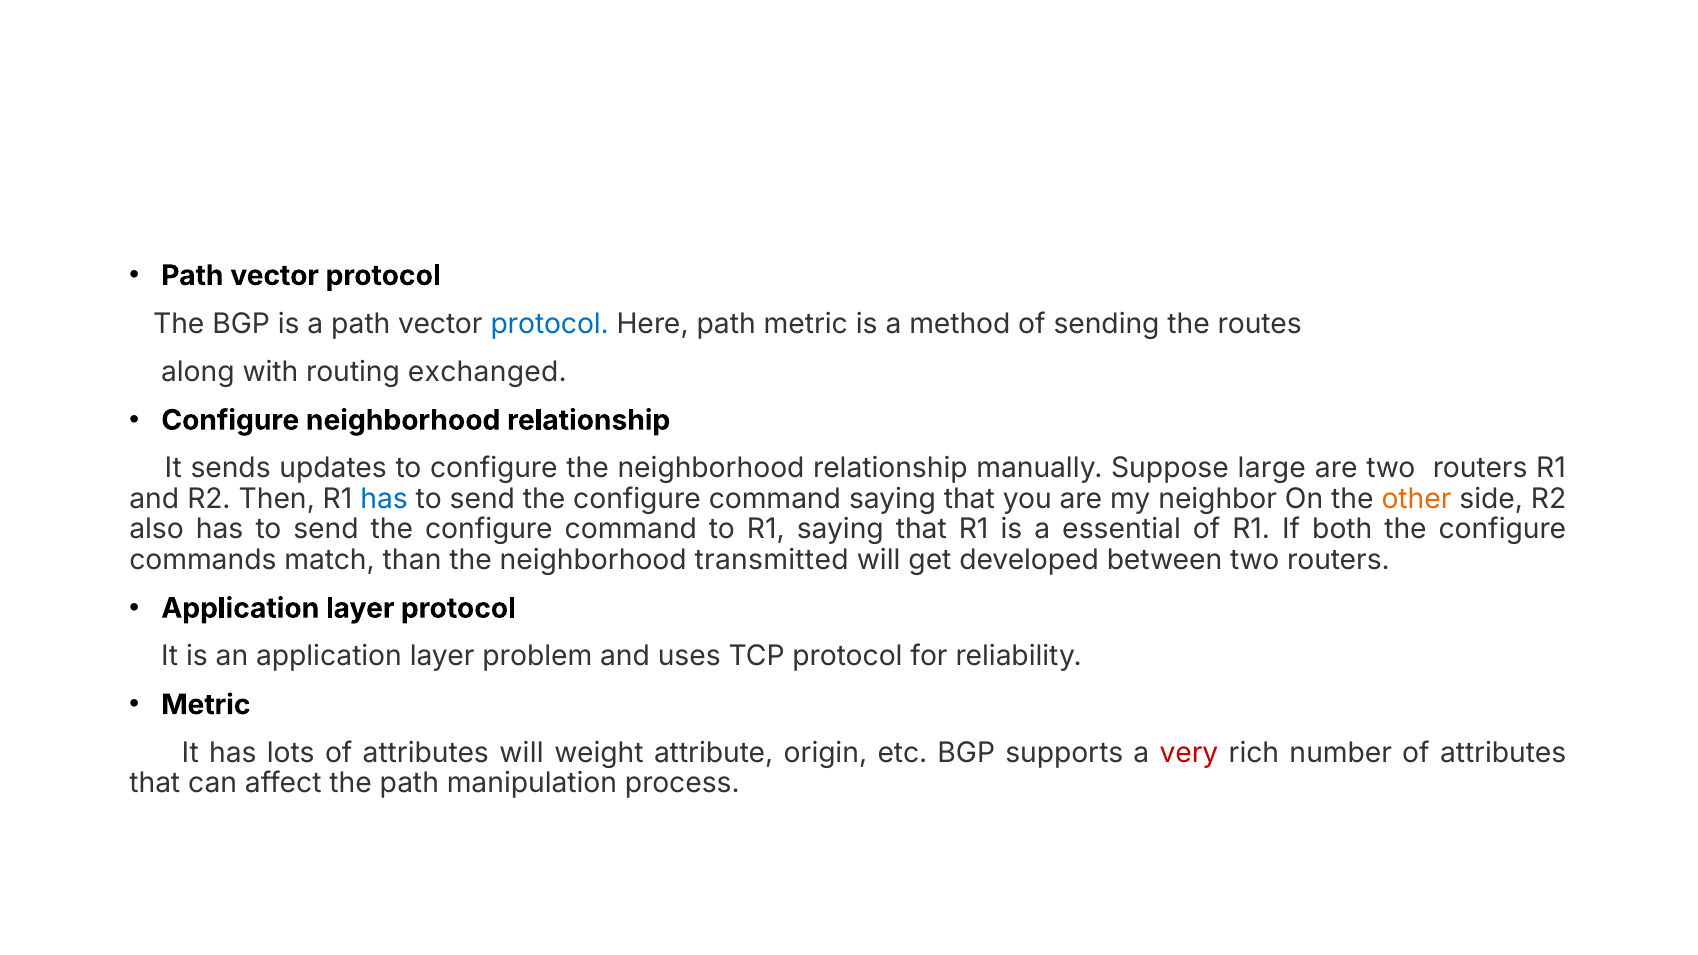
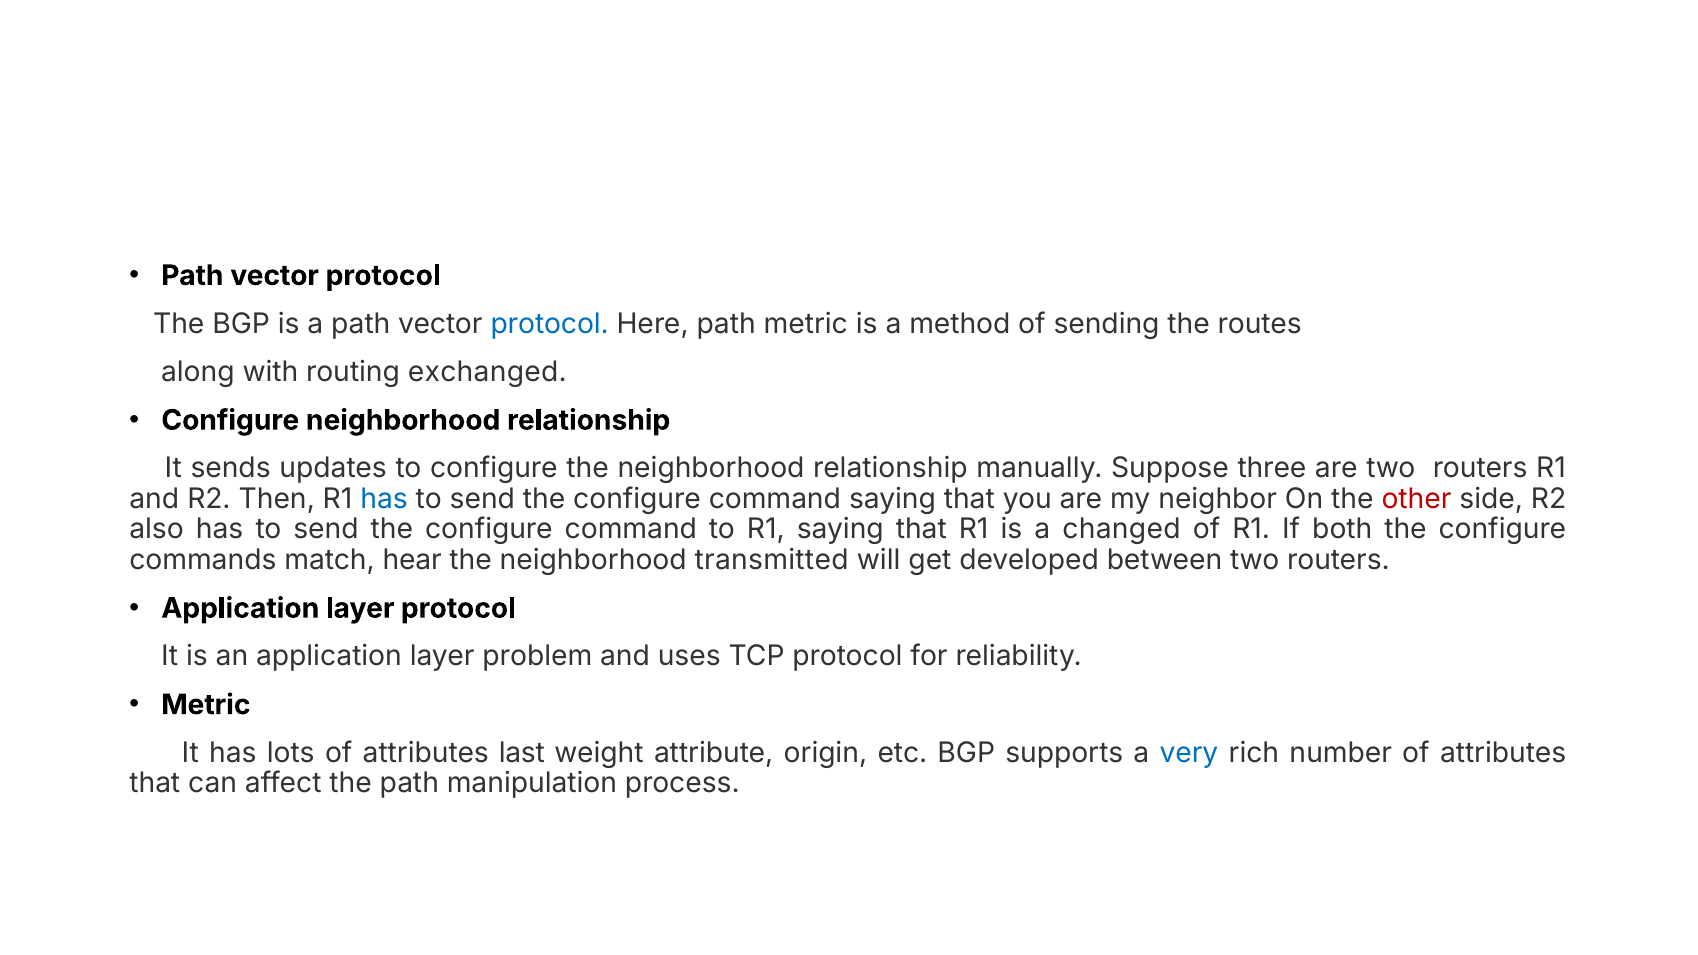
large: large -> three (1272, 469)
other colour: orange -> red (1416, 499)
essential: essential -> changed (1121, 530)
than: than -> hear (412, 560)
attributes will: will -> last (522, 753)
very colour: red -> blue (1189, 753)
